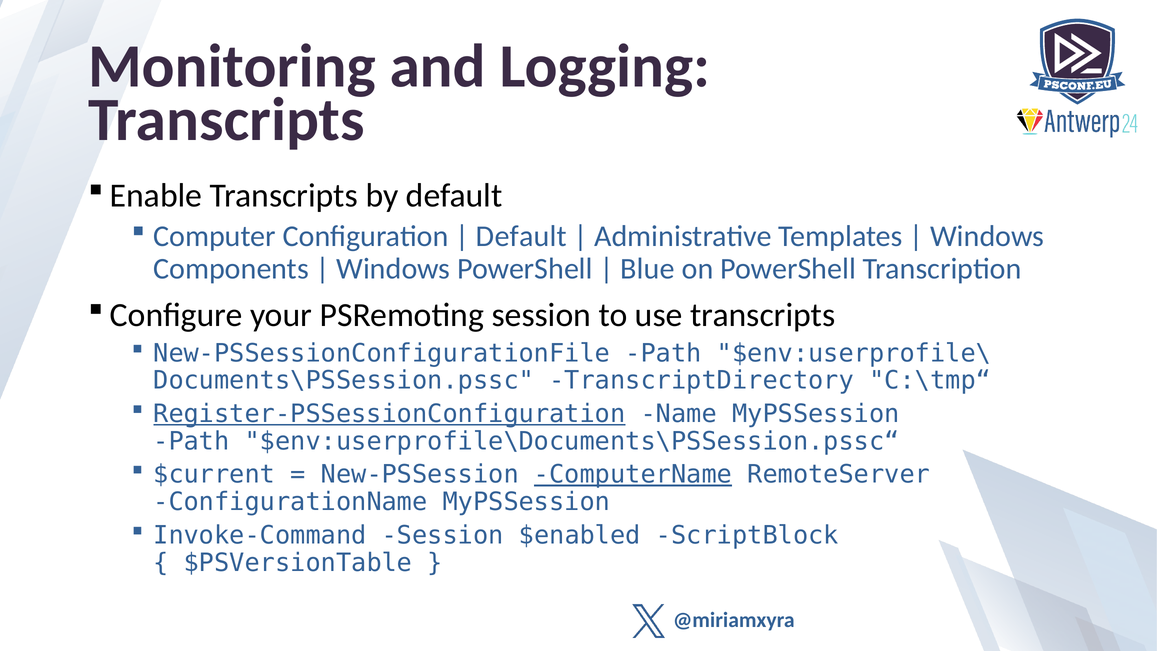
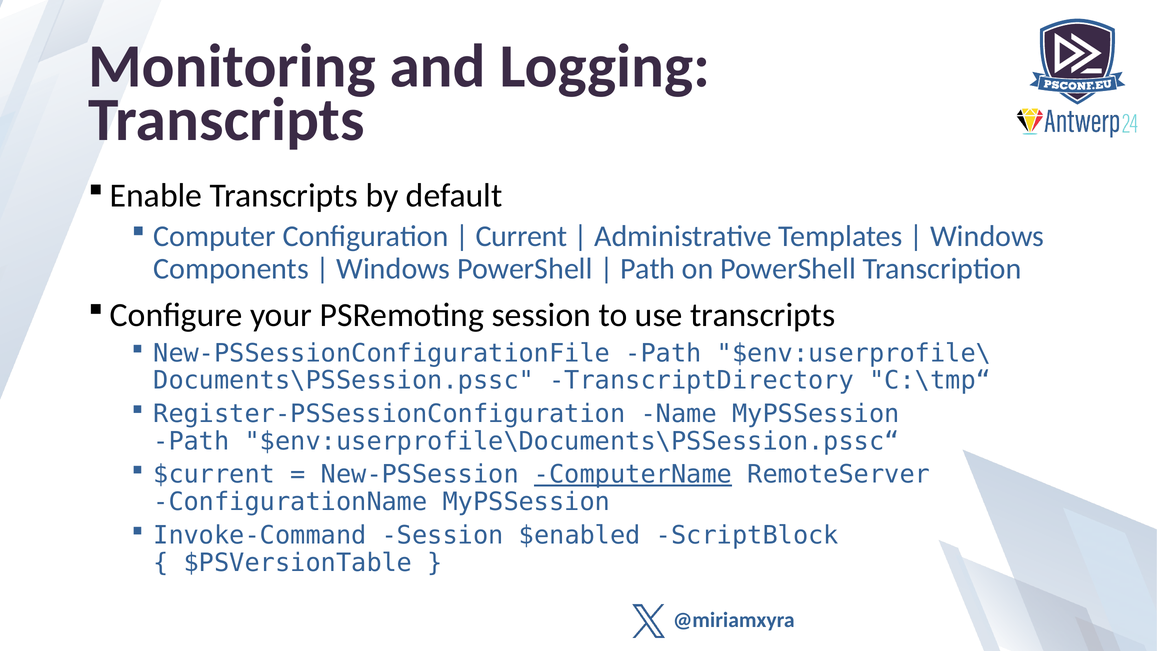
Default: Default -> Current (522, 236)
Blue: Blue -> Path (648, 269)
Register-PSSessionConfiguration underline: present -> none (389, 414)
